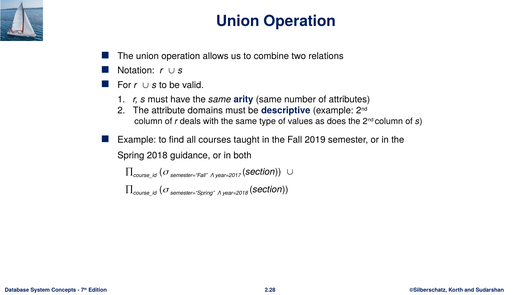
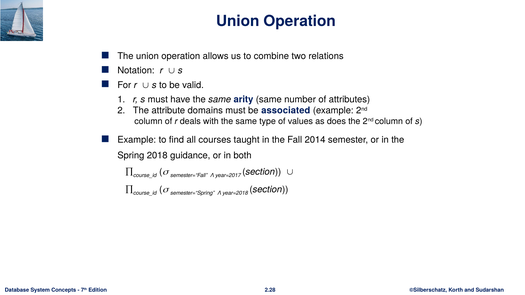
descriptive: descriptive -> associated (286, 111)
2019: 2019 -> 2014 (315, 140)
